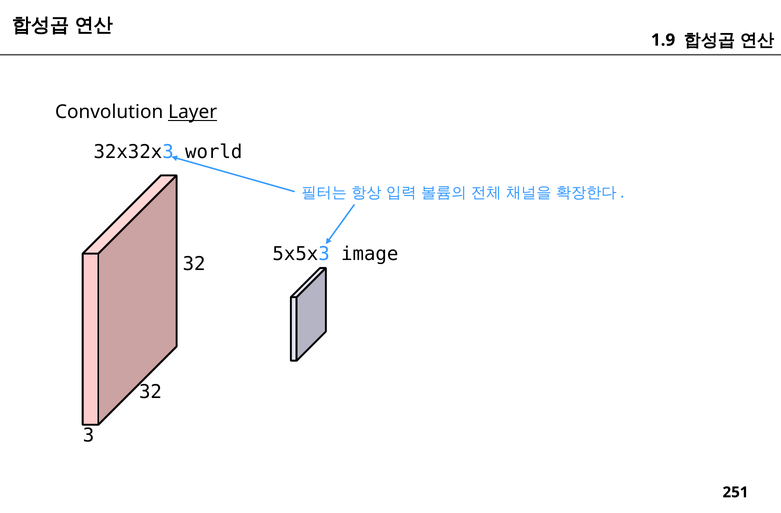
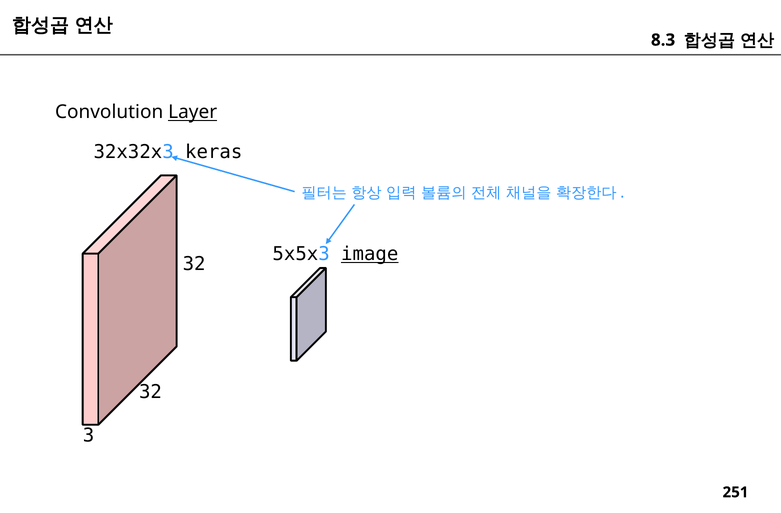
1.9: 1.9 -> 8.3 (663, 40)
world: world -> keras (214, 152)
image underline: none -> present (370, 254)
